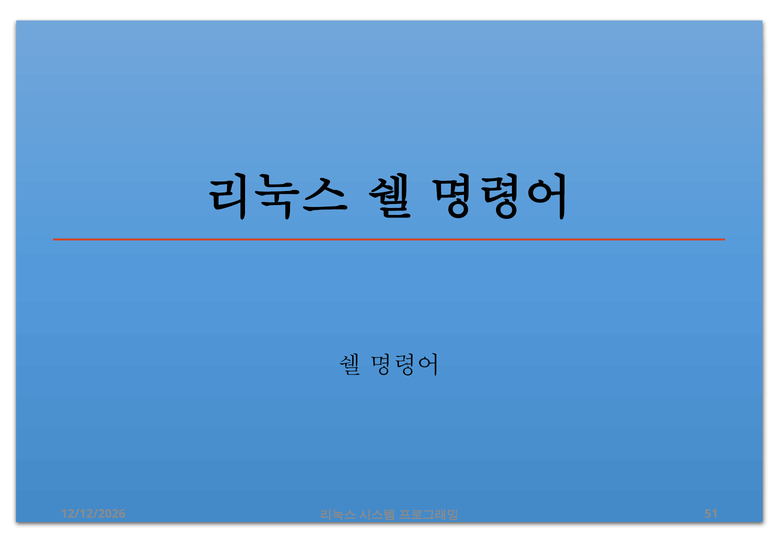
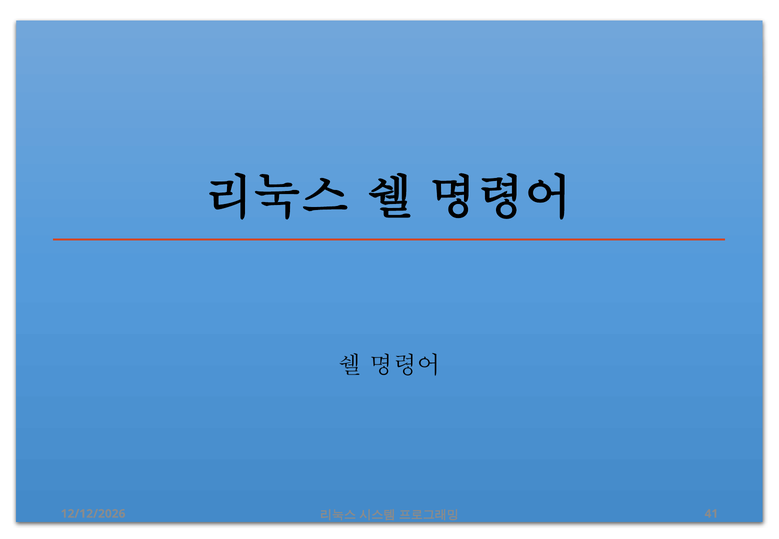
51: 51 -> 41 (711, 514)
